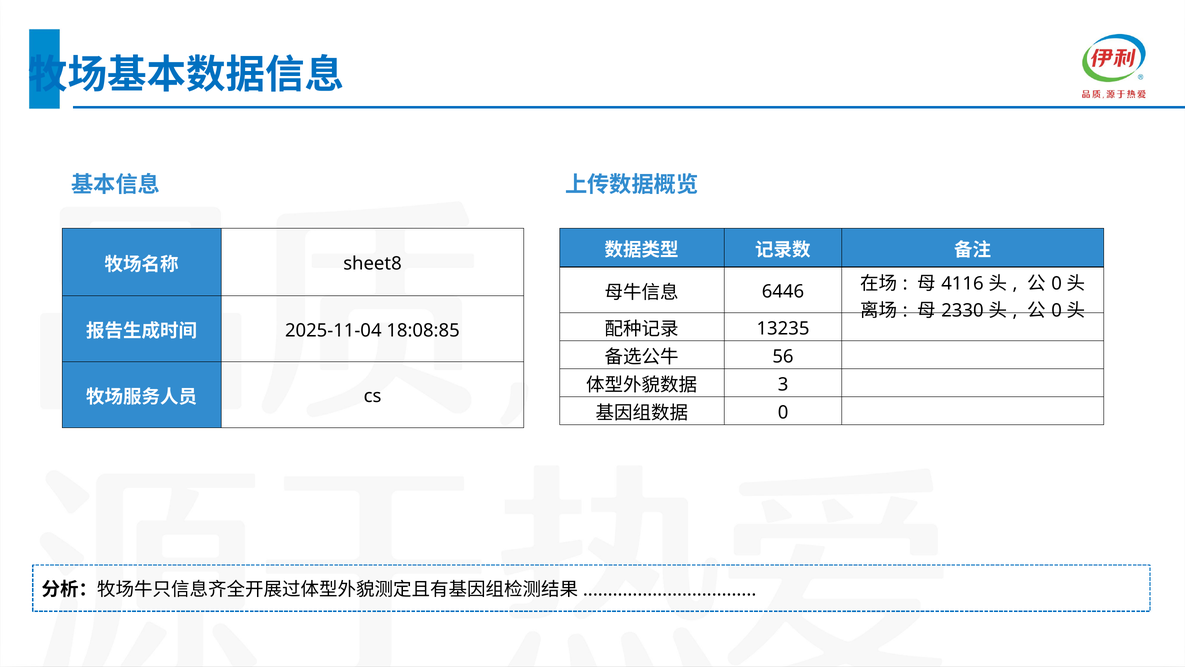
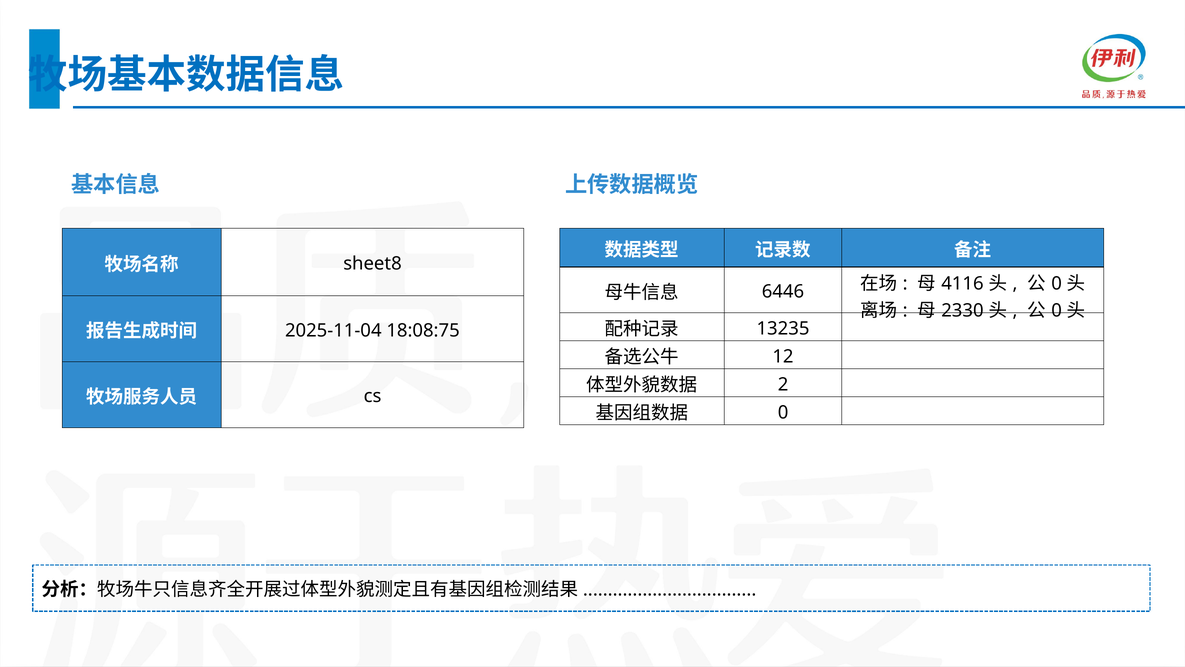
18:08:85: 18:08:85 -> 18:08:75 (423, 330)
56: 56 -> 12 (783, 356)
3: 3 -> 2 (783, 384)
